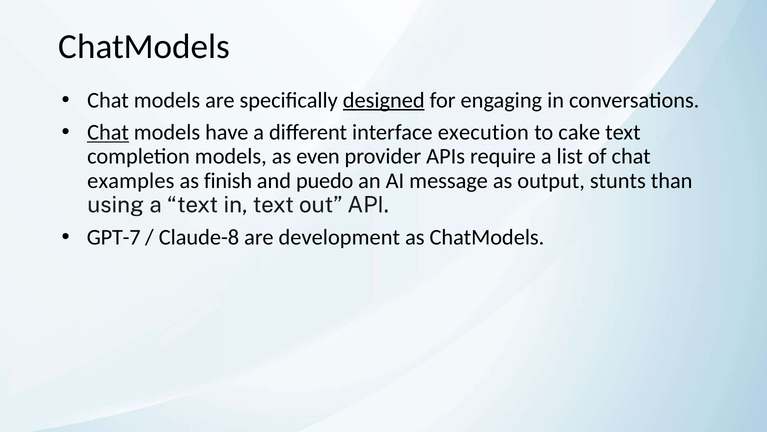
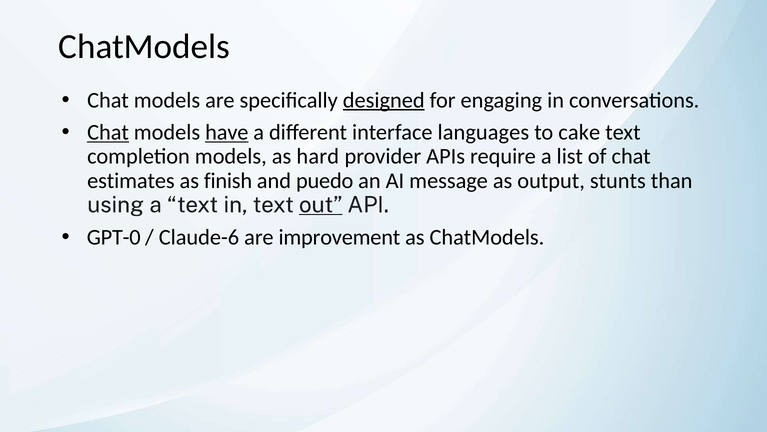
have underline: none -> present (227, 132)
execution: execution -> languages (483, 132)
even: even -> hard (318, 156)
examples: examples -> estimates (131, 180)
out underline: none -> present (321, 205)
GPT-7: GPT-7 -> GPT-0 (114, 237)
Claude-8: Claude-8 -> Claude-6 (199, 237)
development: development -> improvement (339, 237)
